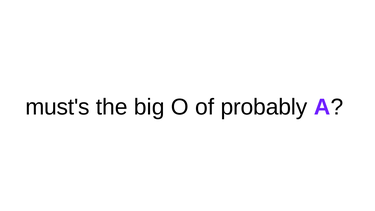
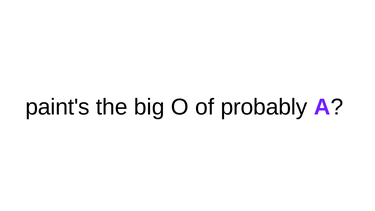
must's: must's -> paint's (57, 107)
